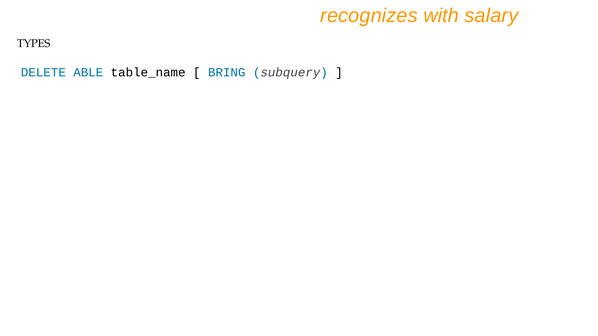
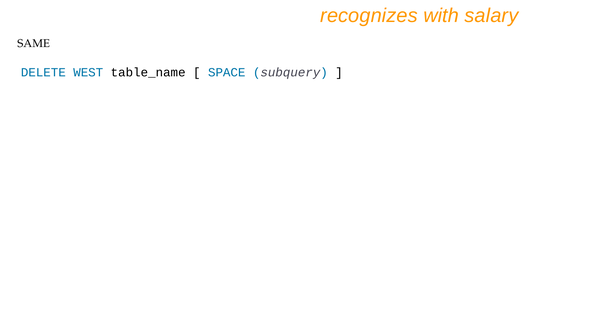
TYPES: TYPES -> SAME (34, 44)
ABLE: ABLE -> WEST (88, 72)
BRING: BRING -> SPACE (227, 72)
